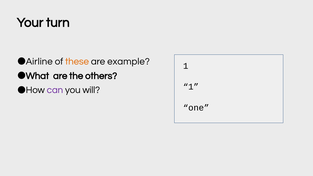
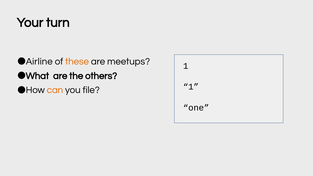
example: example -> meetups (129, 61)
can colour: purple -> orange (55, 90)
will: will -> file (91, 90)
